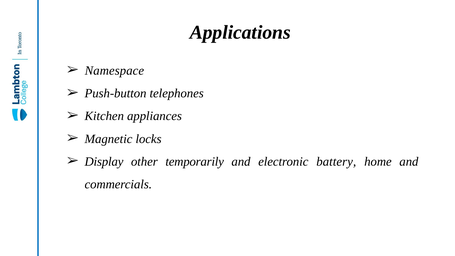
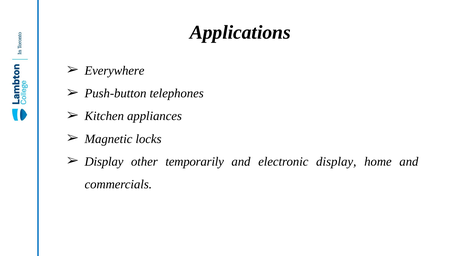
Namespace: Namespace -> Everywhere (115, 71)
electronic battery: battery -> display (336, 162)
